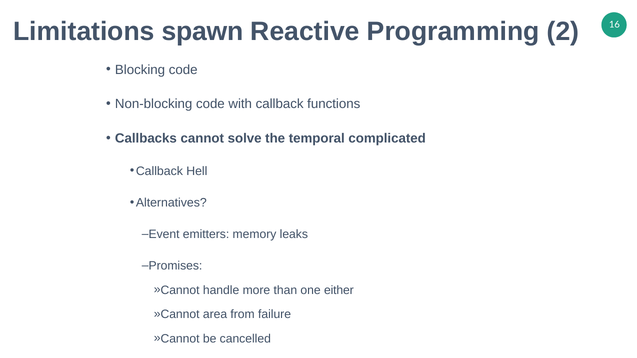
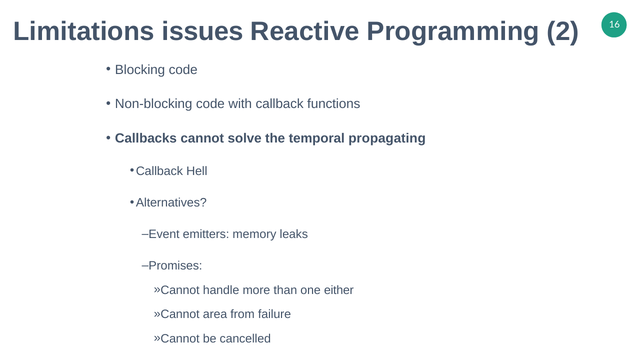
spawn: spawn -> issues (203, 32)
complicated: complicated -> propagating (387, 139)
